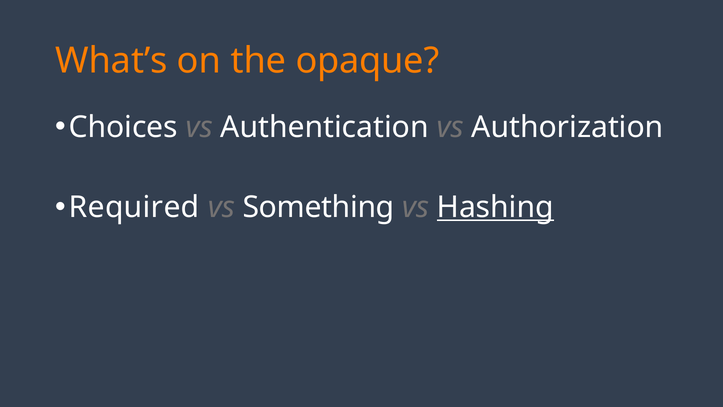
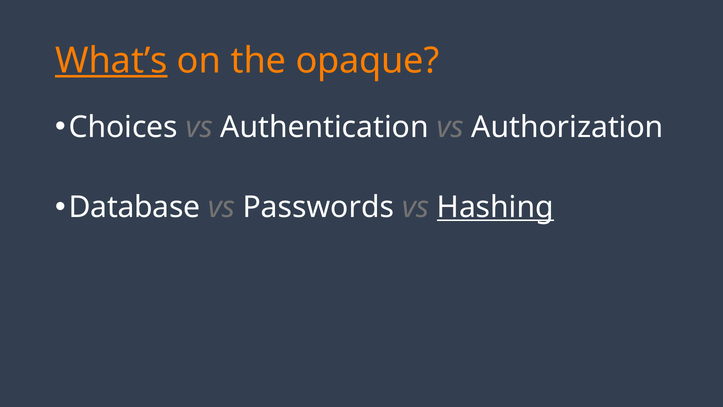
What’s underline: none -> present (111, 61)
Required: Required -> Database (134, 207)
Something: Something -> Passwords (318, 207)
